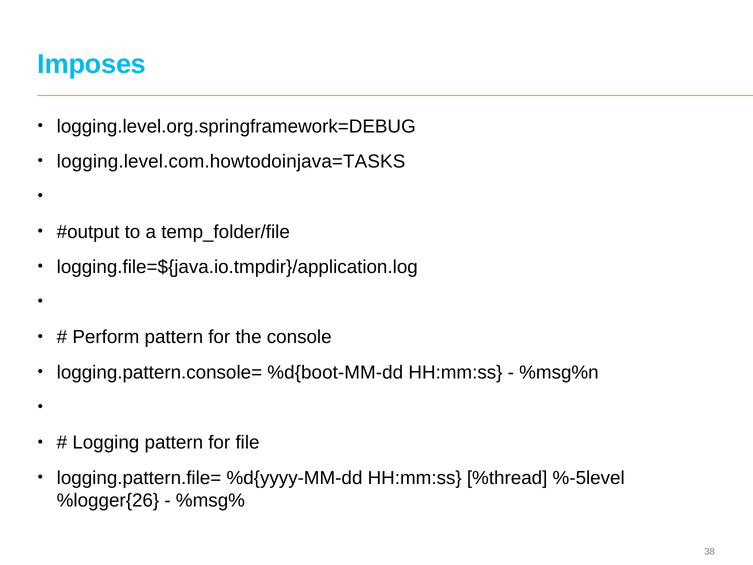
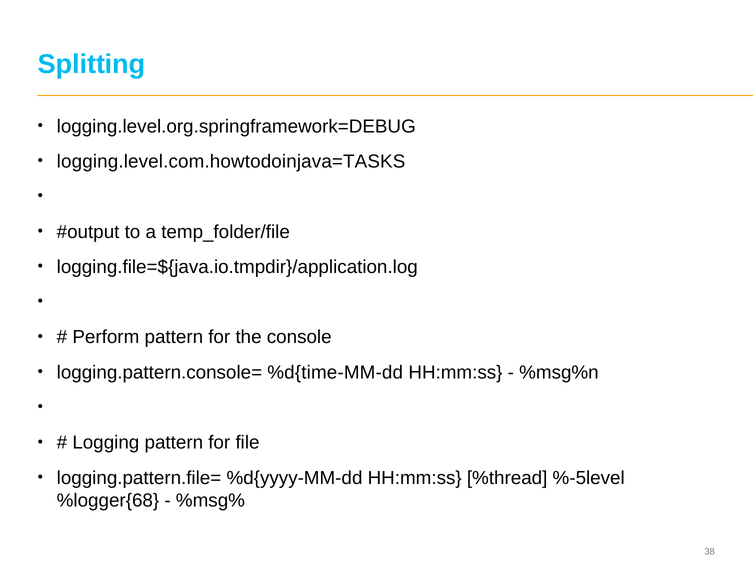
Imposes: Imposes -> Splitting (92, 64)
%d{boot-MM-dd: %d{boot-MM-dd -> %d{time-MM-dd (335, 372)
%logger{26: %logger{26 -> %logger{68 (108, 500)
